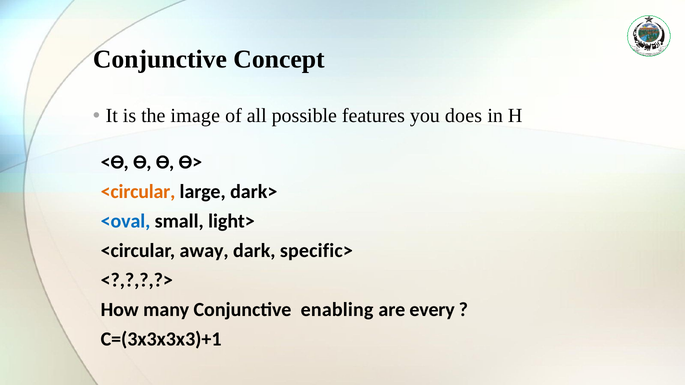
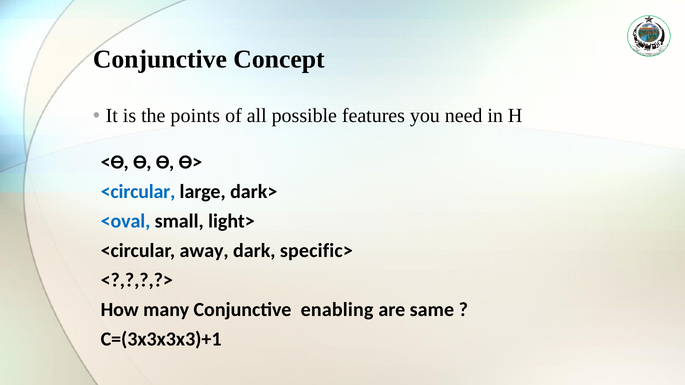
image: image -> points (195, 116)
does: does -> need (464, 116)
<circular colour: orange -> blue (138, 192)
every: every -> same (432, 310)
